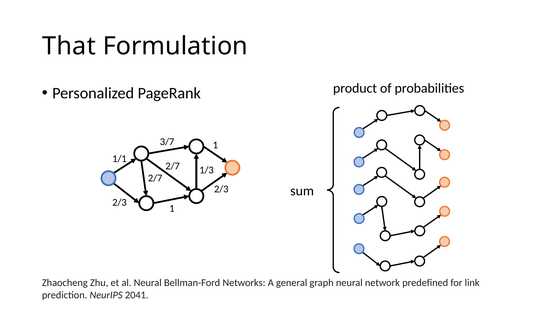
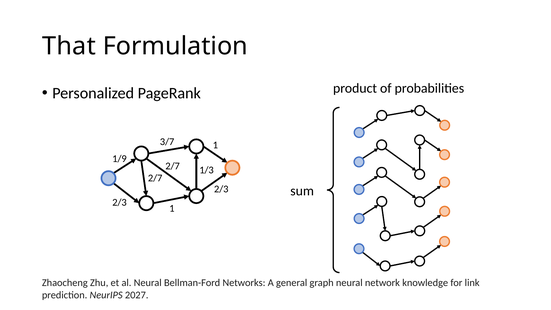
1/1: 1/1 -> 1/9 (120, 159)
predefined: predefined -> knowledge (425, 283)
2041: 2041 -> 2027 (137, 295)
